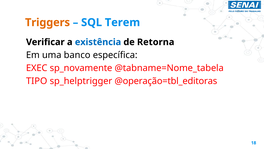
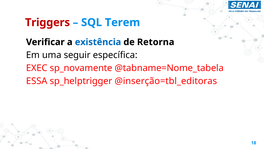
Triggers colour: orange -> red (48, 22)
banco: banco -> seguir (77, 55)
TIPO: TIPO -> ESSA (37, 81)
@operação=tbl_editoras: @operação=tbl_editoras -> @inserção=tbl_editoras (166, 81)
